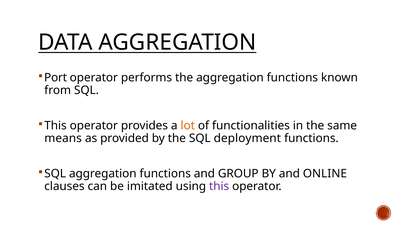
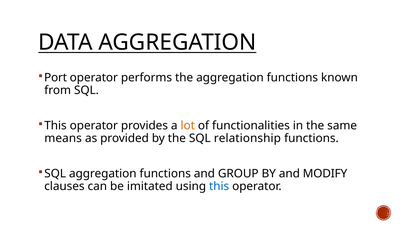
deployment: deployment -> relationship (247, 138)
ONLINE: ONLINE -> MODIFY (325, 174)
this colour: purple -> blue (219, 186)
